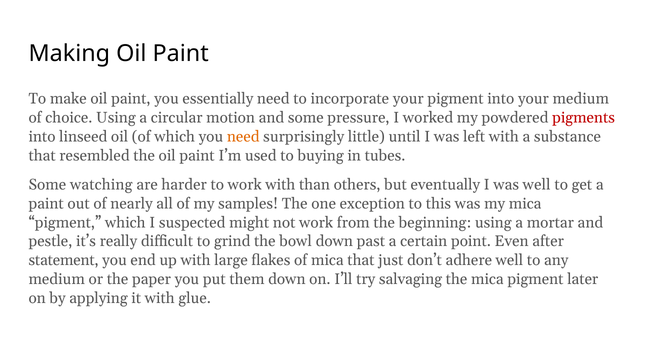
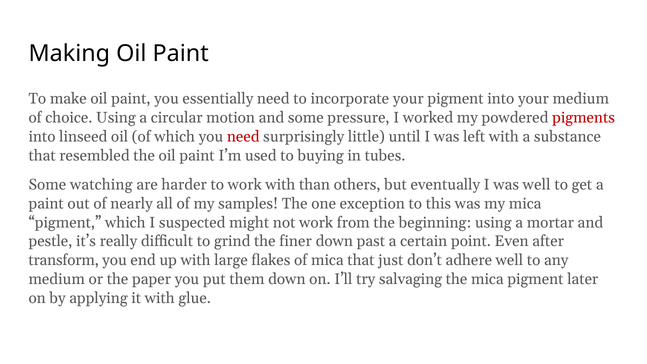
need colour: orange -> red (243, 137)
bowl: bowl -> finer (296, 241)
statement: statement -> transform (64, 260)
